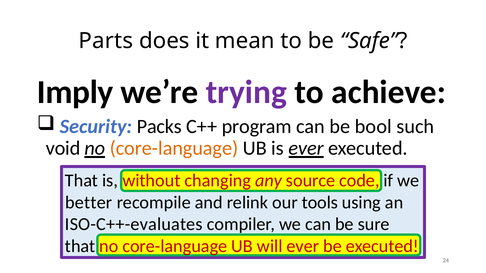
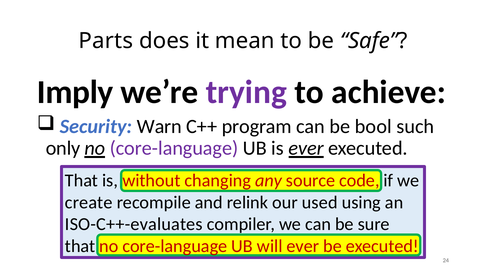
Packs: Packs -> Warn (159, 127)
void: void -> only (63, 148)
core-language colour: orange -> purple (174, 148)
better: better -> create (89, 203)
tools: tools -> used (320, 203)
